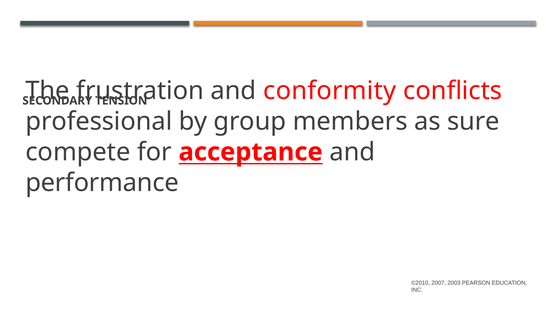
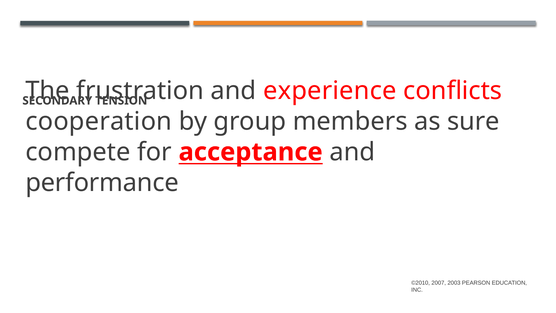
conformity: conformity -> experience (330, 91)
professional: professional -> cooperation (99, 121)
